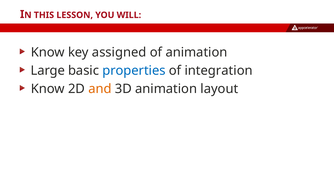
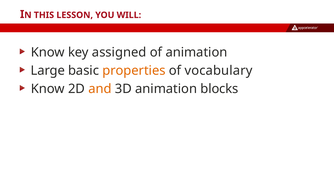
properties colour: blue -> orange (134, 71)
integration: integration -> vocabulary (219, 71)
layout: layout -> blocks (219, 89)
